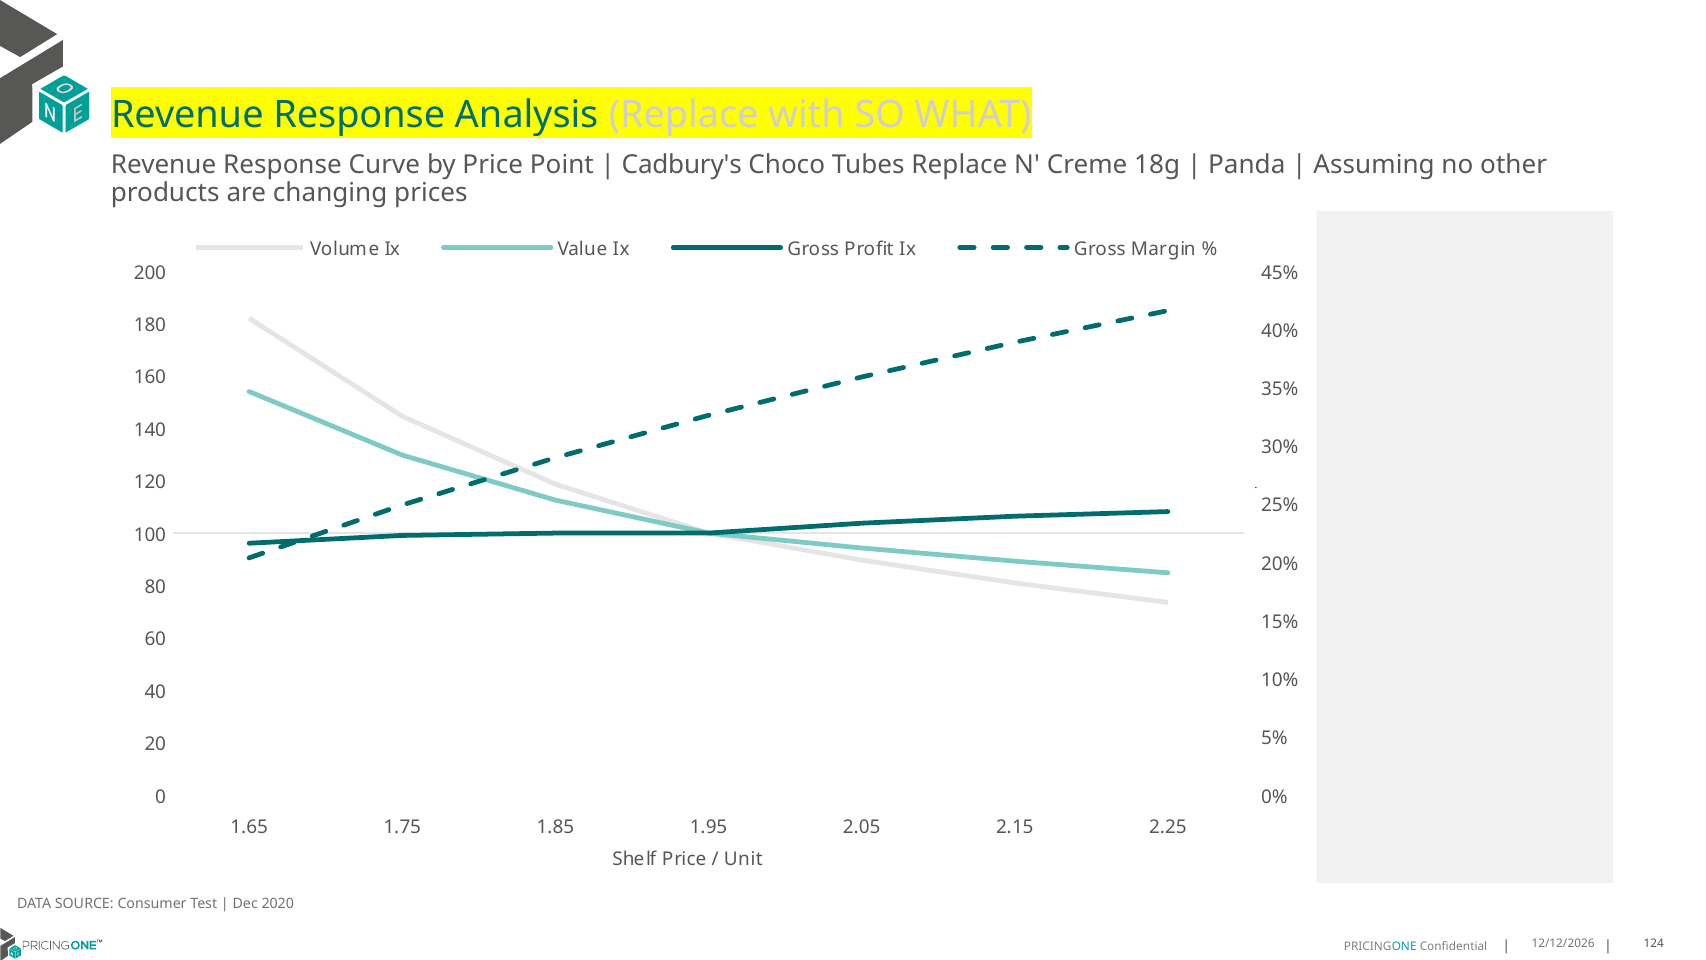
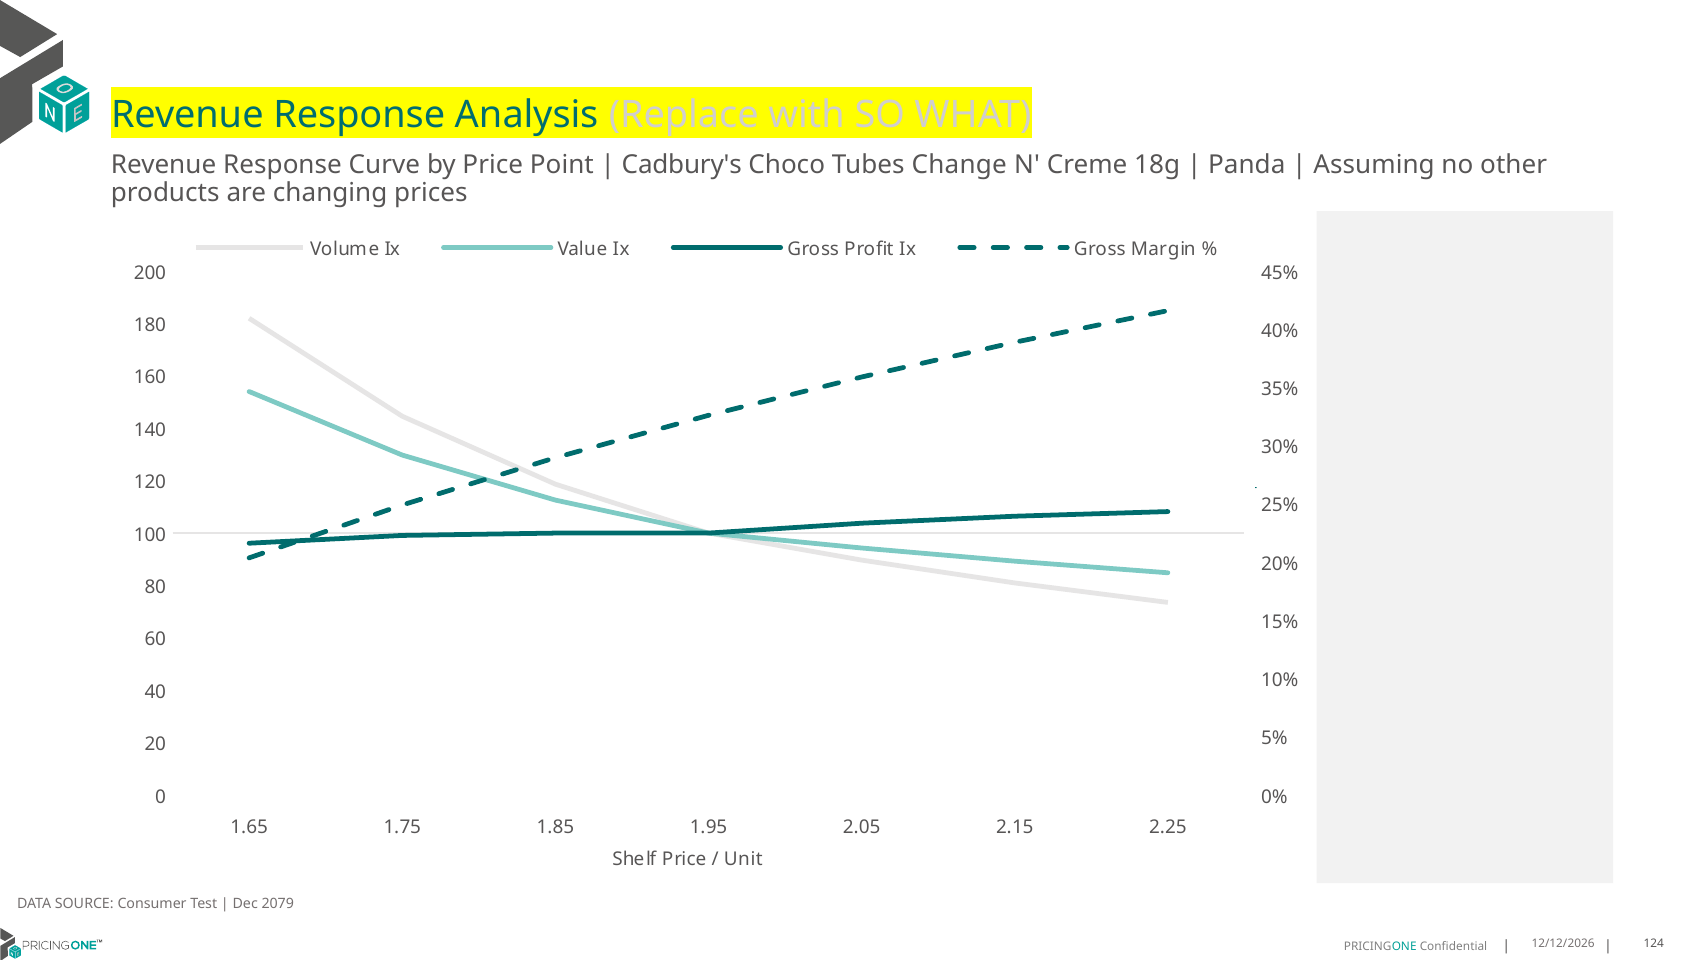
Tubes Replace: Replace -> Change (959, 165)
2020: 2020 -> 2079 (278, 904)
